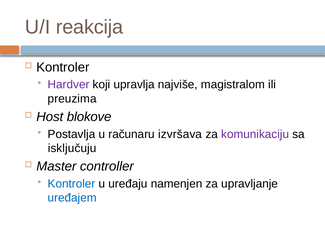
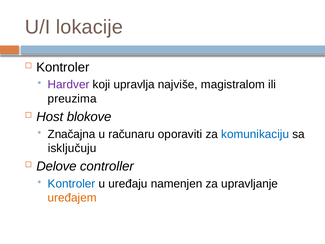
reakcija: reakcija -> lokacije (89, 27)
Postavlja: Postavlja -> Značajna (72, 134)
izvršava: izvršava -> oporaviti (180, 134)
komunikaciju colour: purple -> blue (255, 134)
Master: Master -> Delove (56, 166)
uređajem colour: blue -> orange (72, 198)
